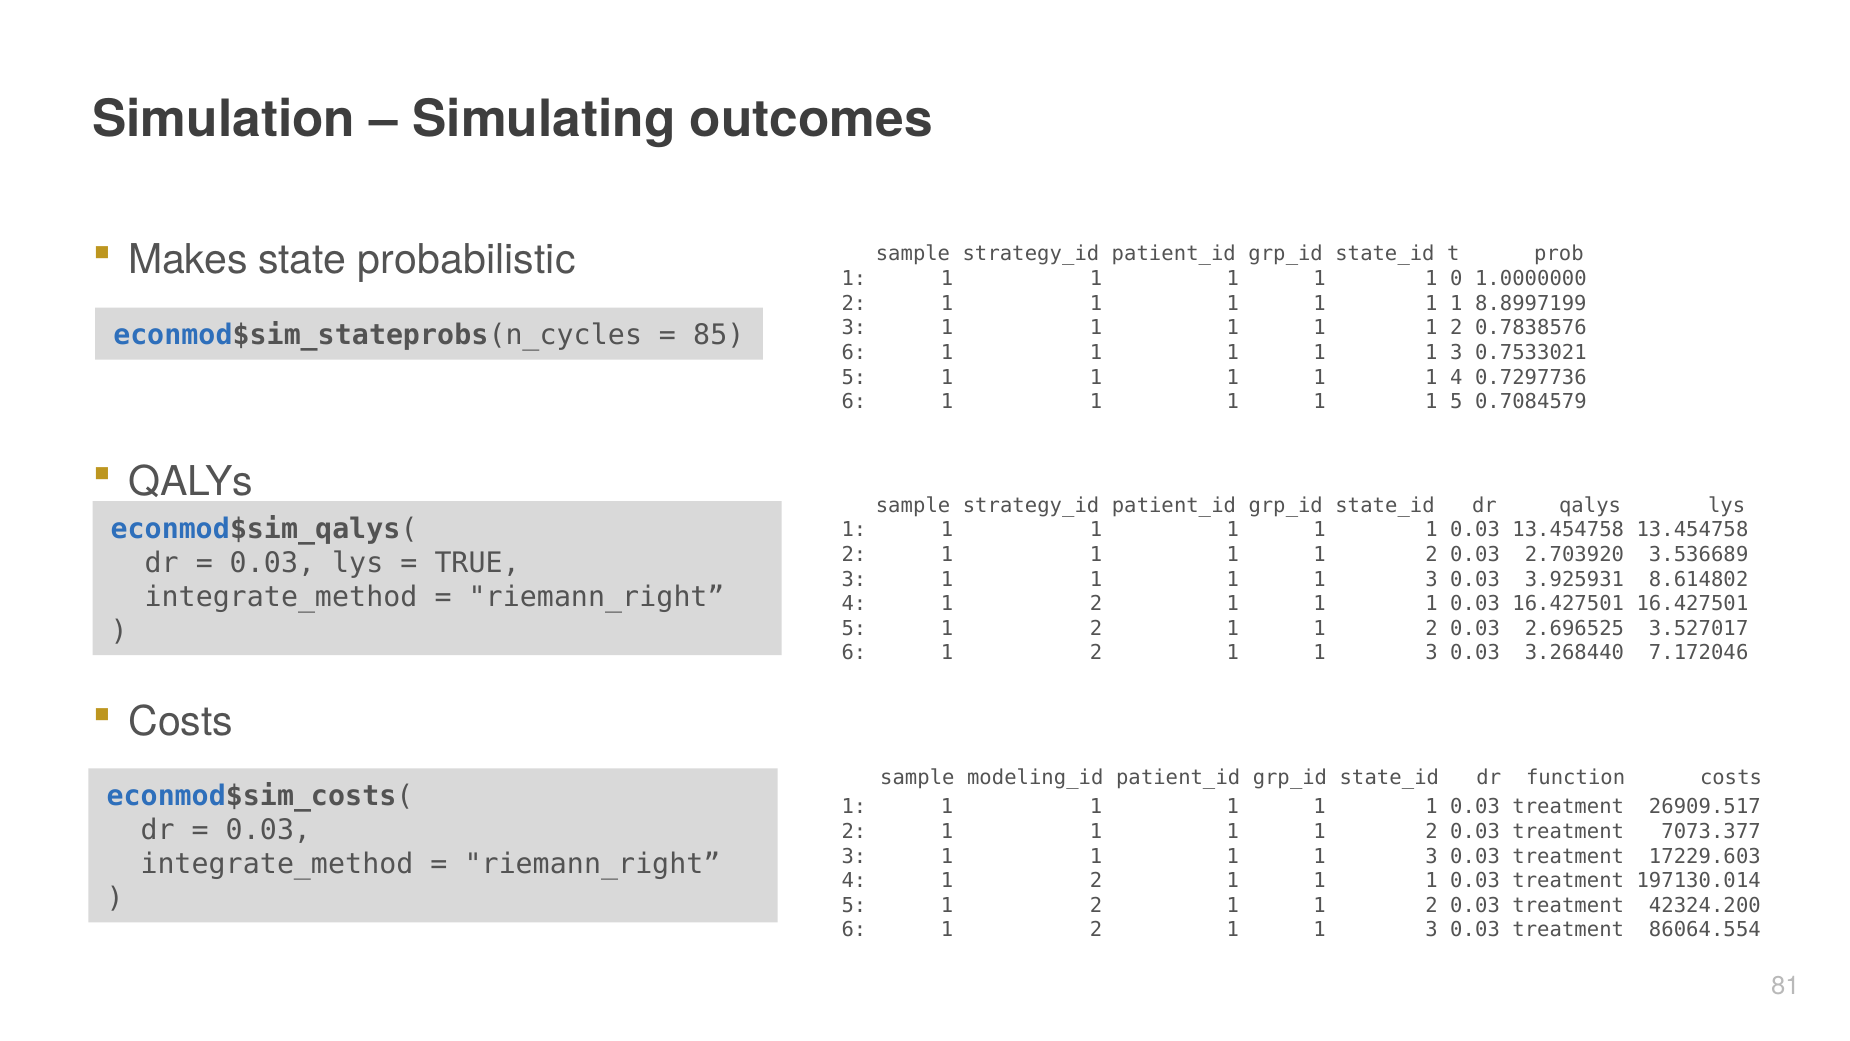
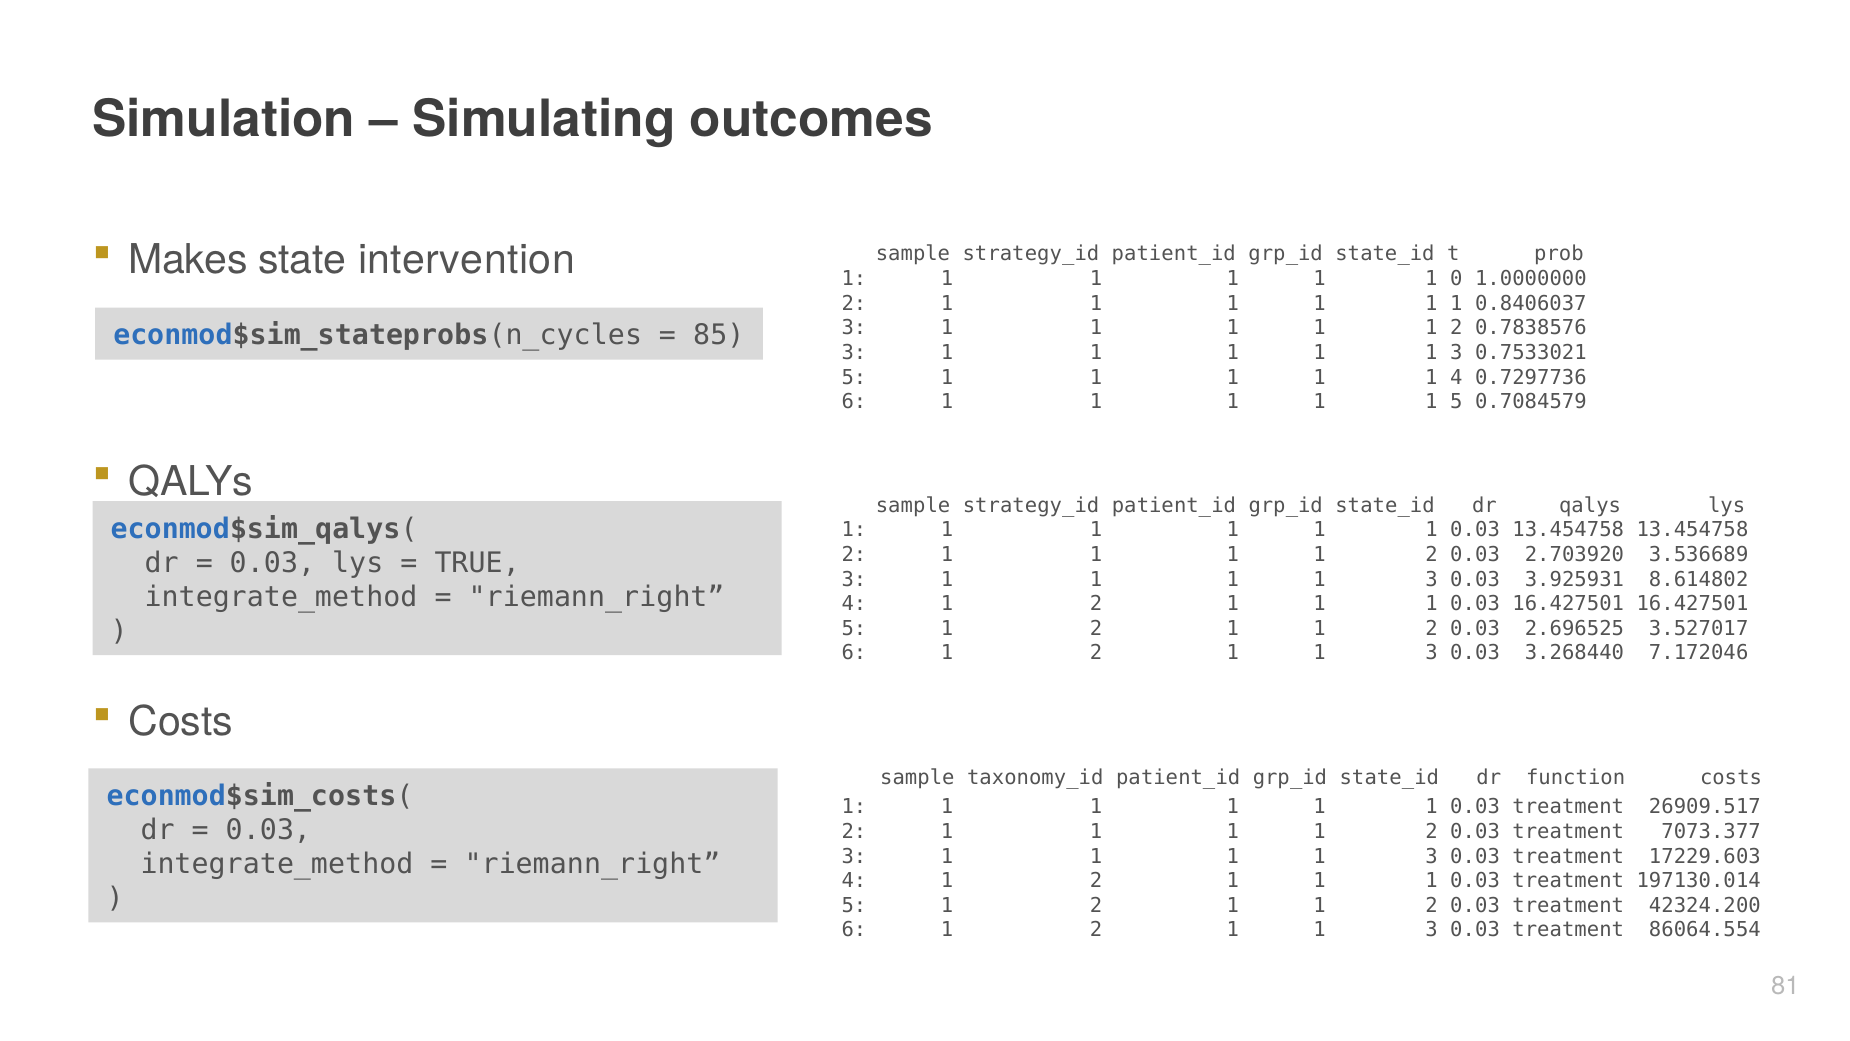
probabilistic: probabilistic -> intervention (466, 260)
8.8997199: 8.8997199 -> 0.8406037 (1531, 303)
6: 6 -> 3 (854, 353)
modeling_id: modeling_id -> taxonomy_id (1035, 777)
